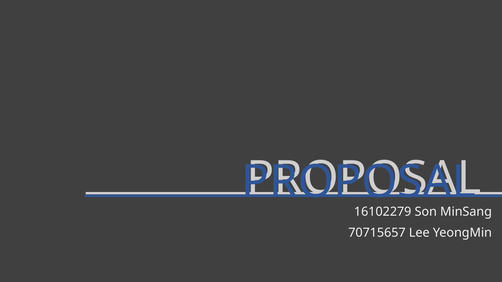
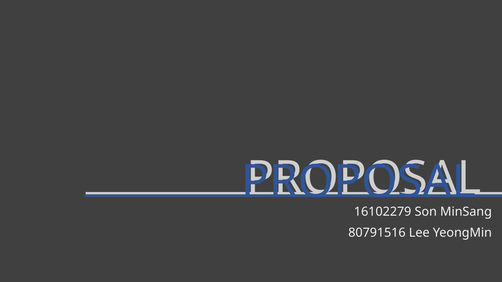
70715657: 70715657 -> 80791516 (377, 233)
